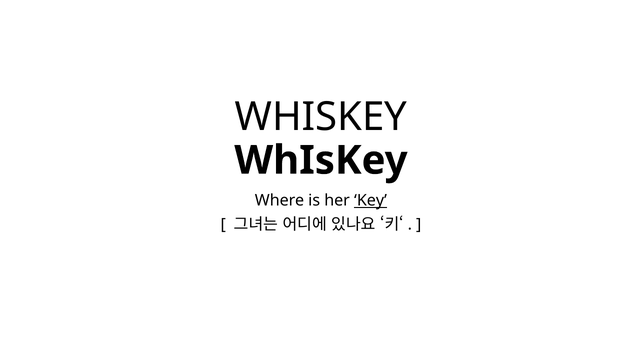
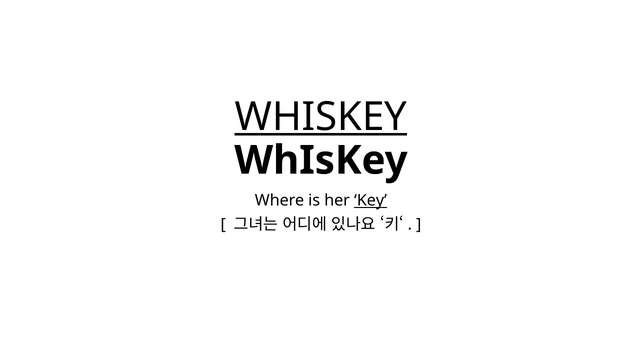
WHISKEY underline: none -> present (321, 117)
